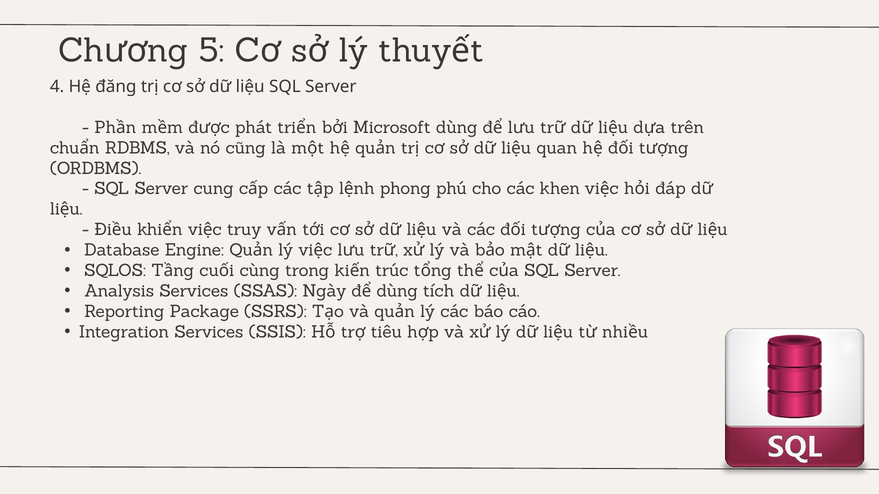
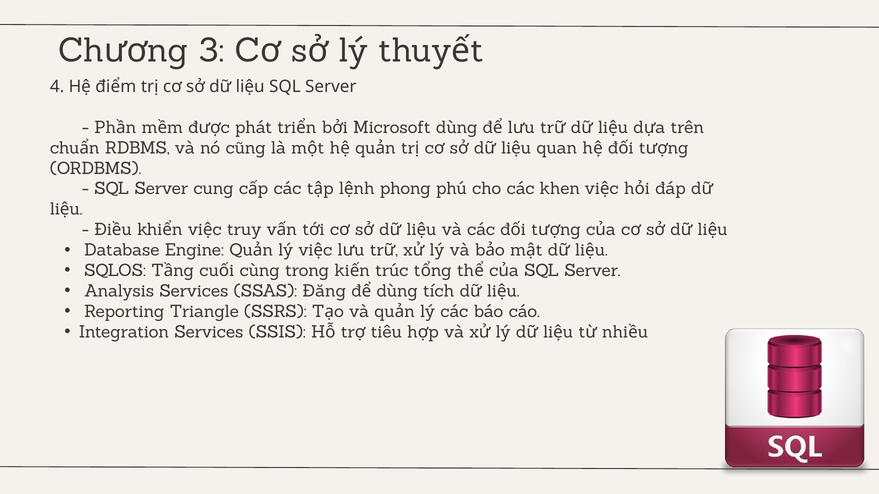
5: 5 -> 3 (211, 51)
đăng: đăng -> điểm (116, 86)
Ngày: Ngày -> Đăng (324, 292)
Package: Package -> Triangle (204, 312)
